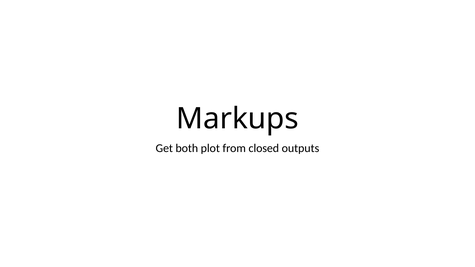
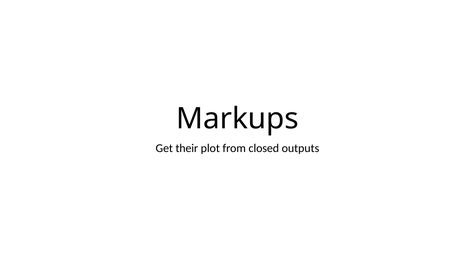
both: both -> their (187, 148)
